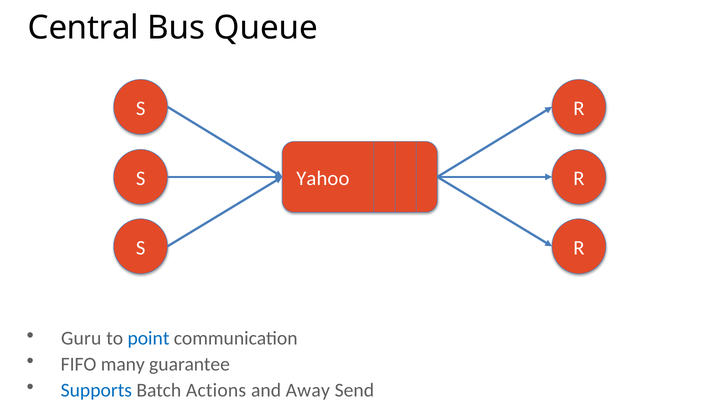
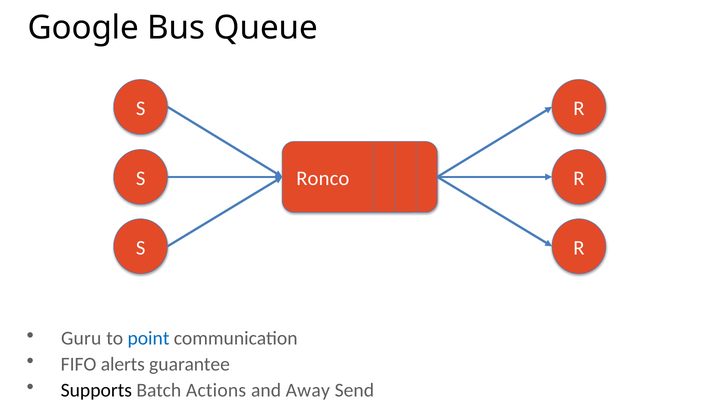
Central: Central -> Google (83, 28)
Yahoo: Yahoo -> Ronco (323, 179)
many: many -> alerts (123, 365)
Supports colour: blue -> black (96, 391)
